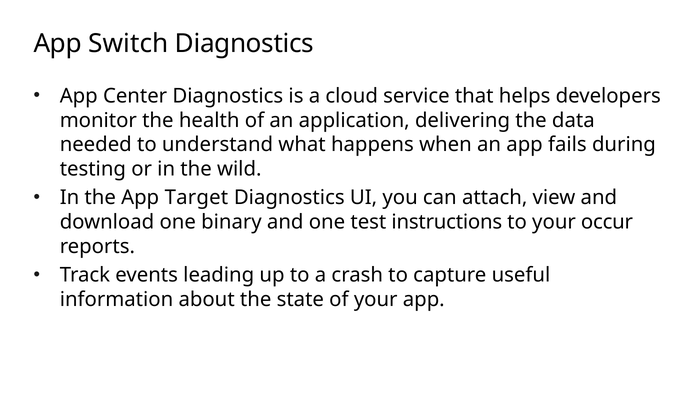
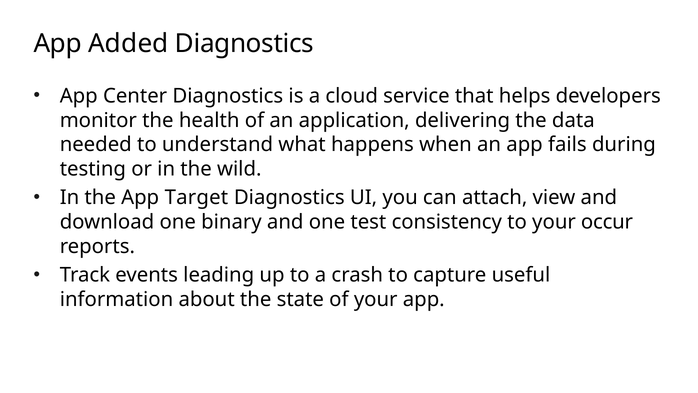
Switch: Switch -> Added (128, 44)
instructions: instructions -> consistency (447, 222)
